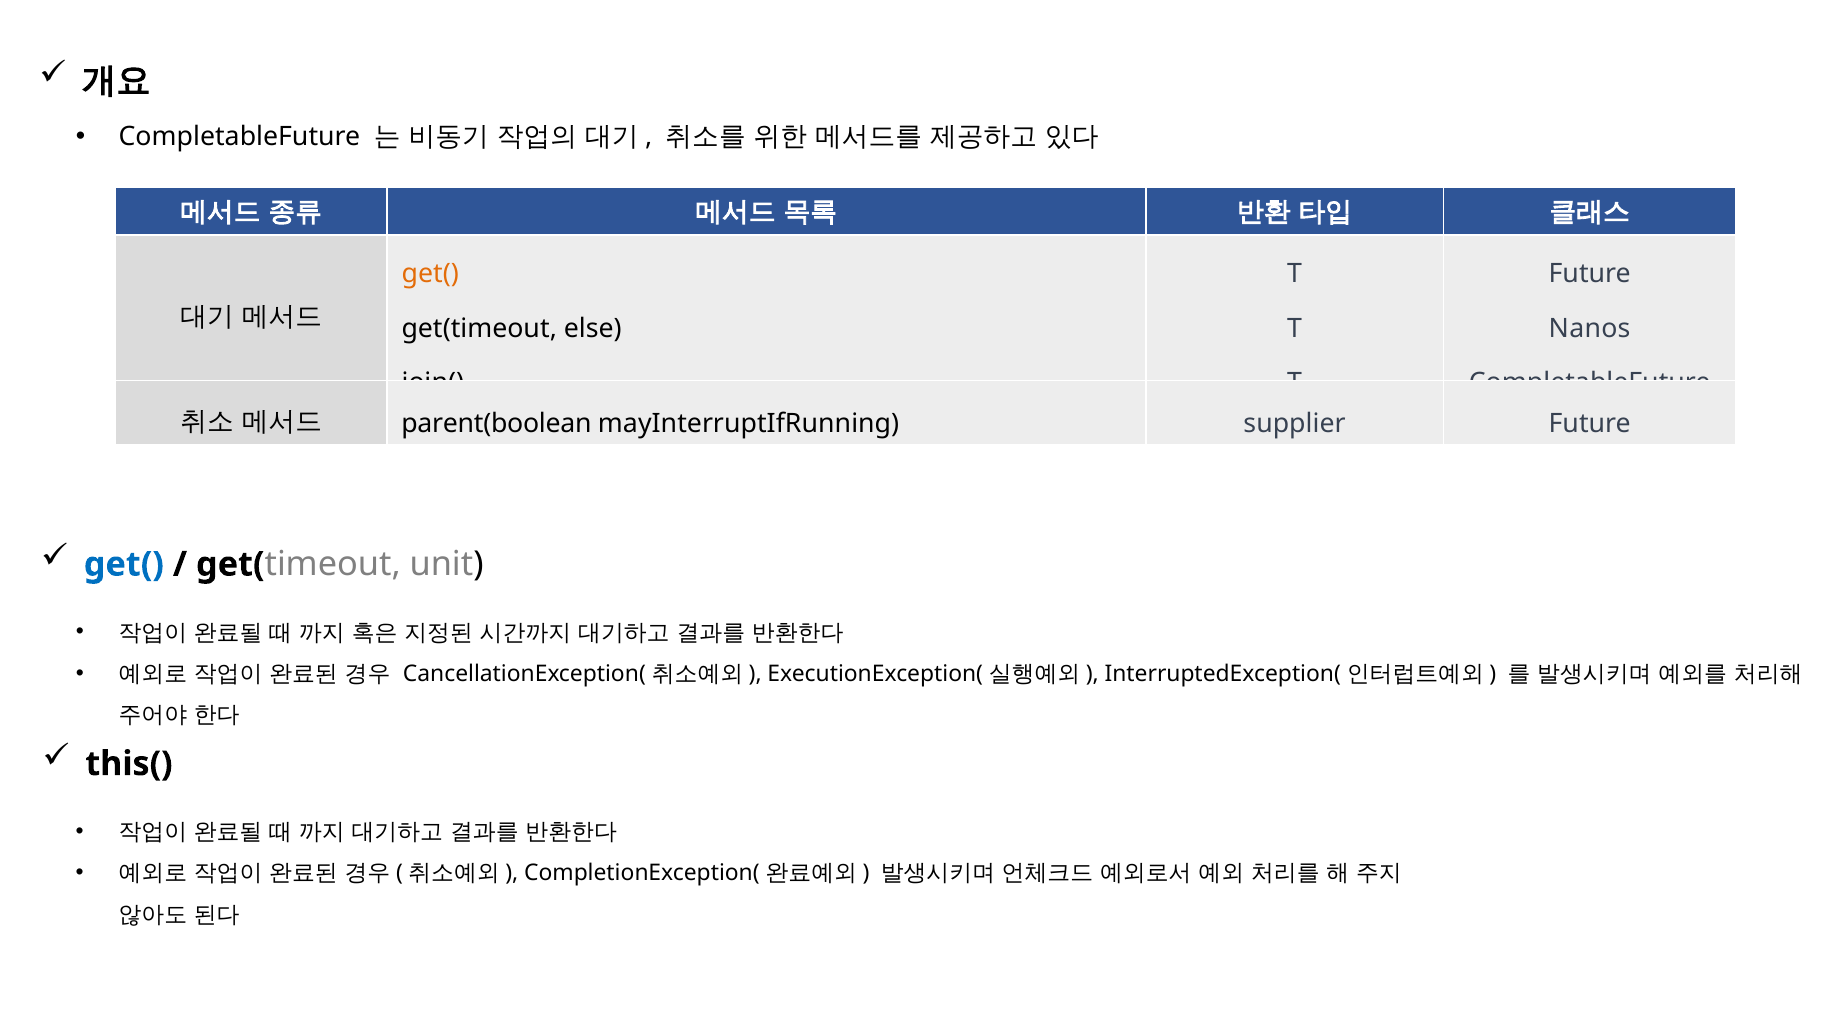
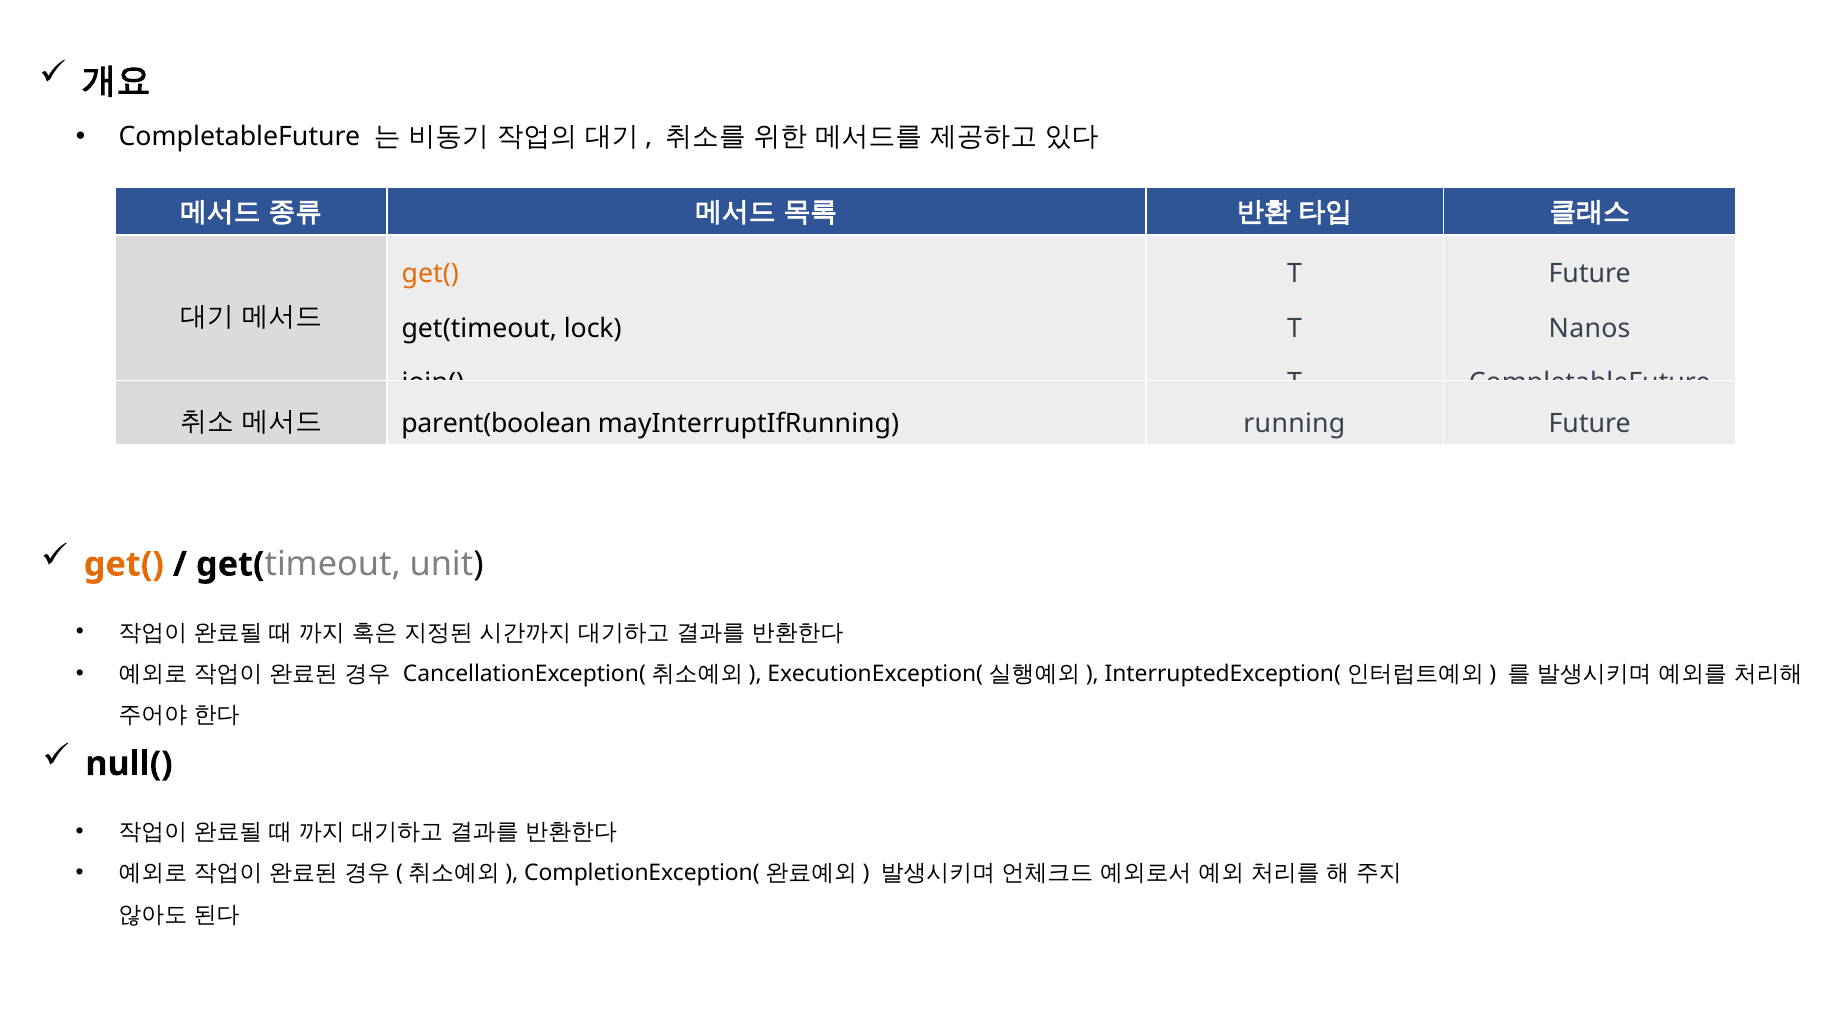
else: else -> lock (593, 328)
supplier: supplier -> running (1294, 424)
get( colour: blue -> orange (124, 564)
this(: this( -> null( (129, 763)
